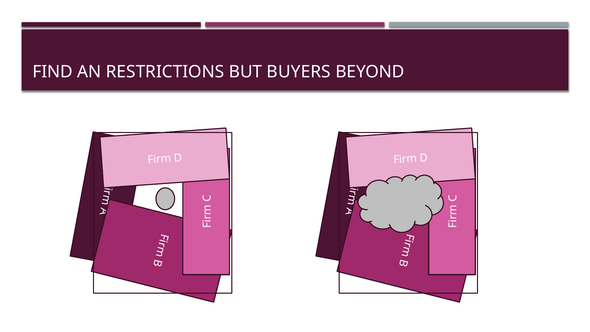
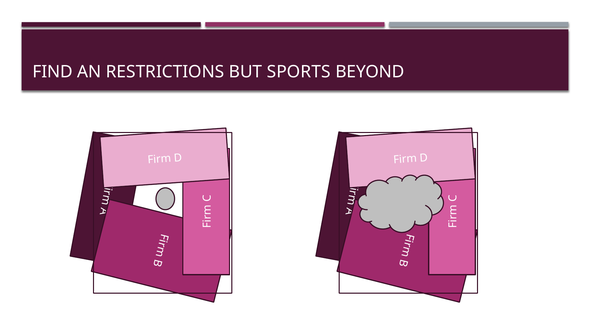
BUYERS: BUYERS -> SPORTS (299, 72)
